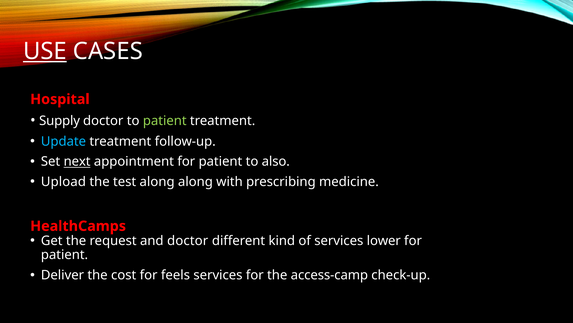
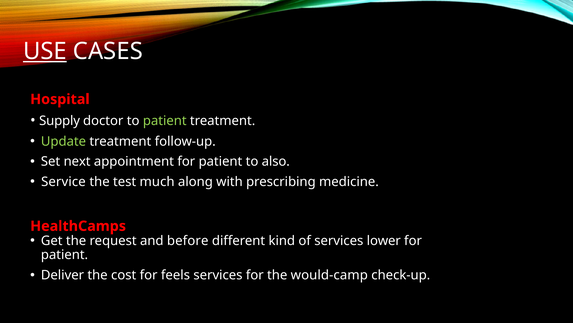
Update colour: light blue -> light green (63, 141)
next underline: present -> none (77, 161)
Upload: Upload -> Service (63, 181)
test along: along -> much (157, 181)
and doctor: doctor -> before (188, 240)
access-camp: access-camp -> would-camp (329, 275)
